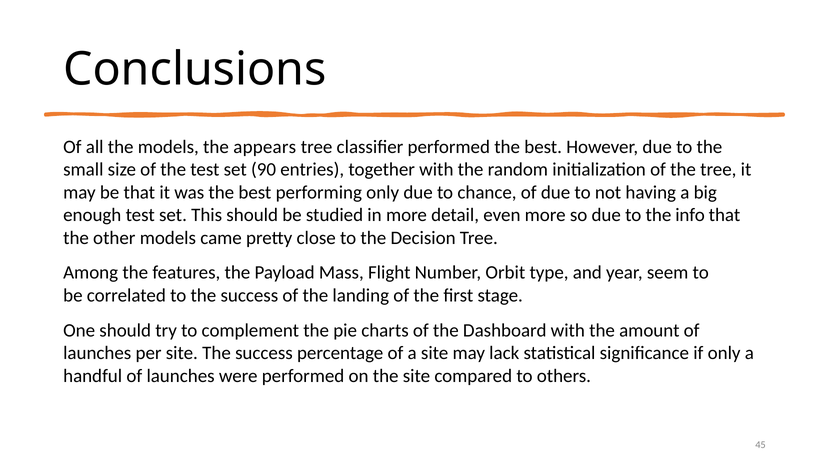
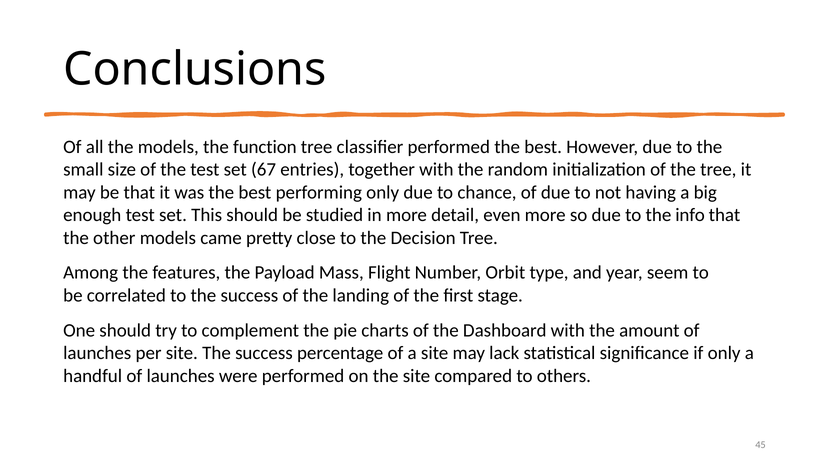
appears: appears -> function (265, 147)
90: 90 -> 67 (264, 170)
